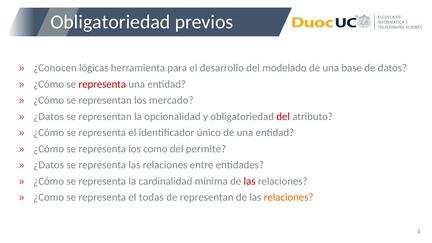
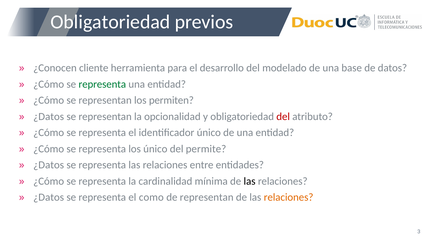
lógicas: lógicas -> cliente (94, 68)
representa colour: red -> green (102, 84)
mercado: mercado -> permiten (171, 100)
los como: como -> único (155, 149)
las colour: red -> black (250, 181)
¿Como: ¿Como -> ¿Datos (49, 197)
todas: todas -> como (151, 197)
